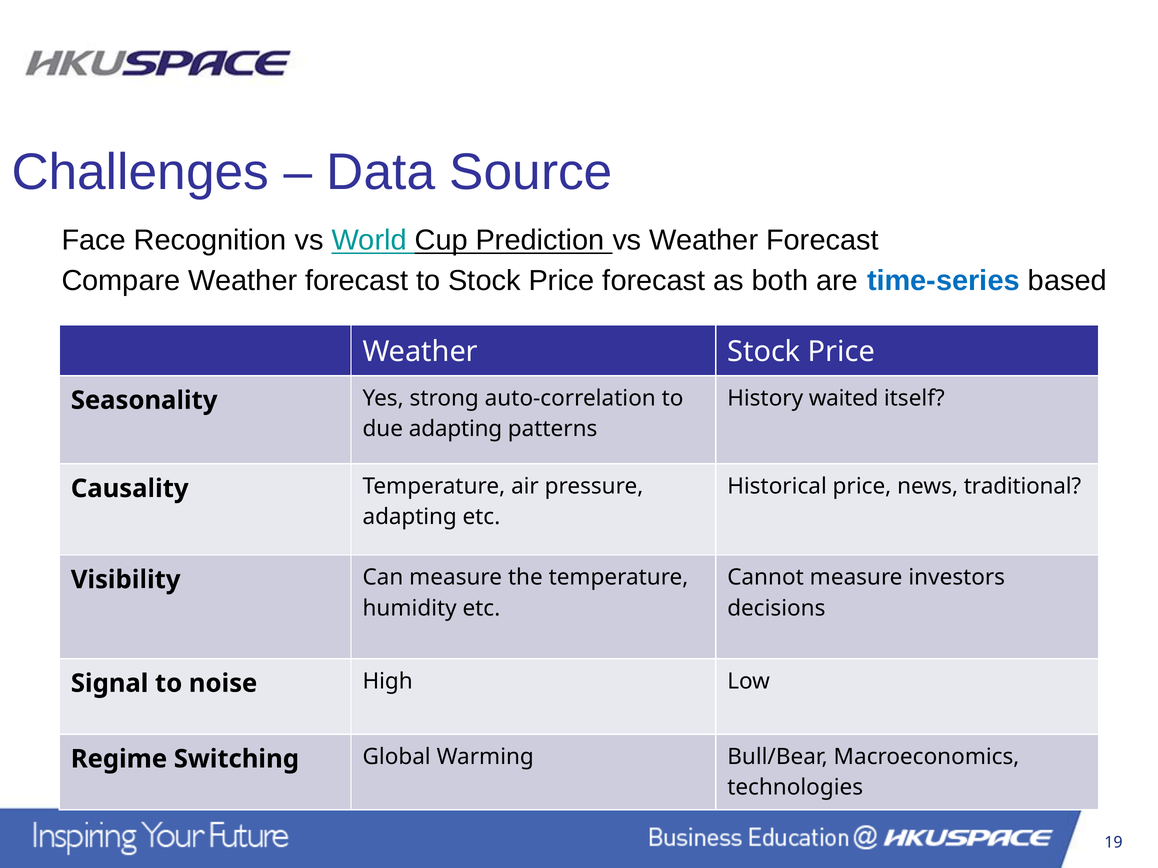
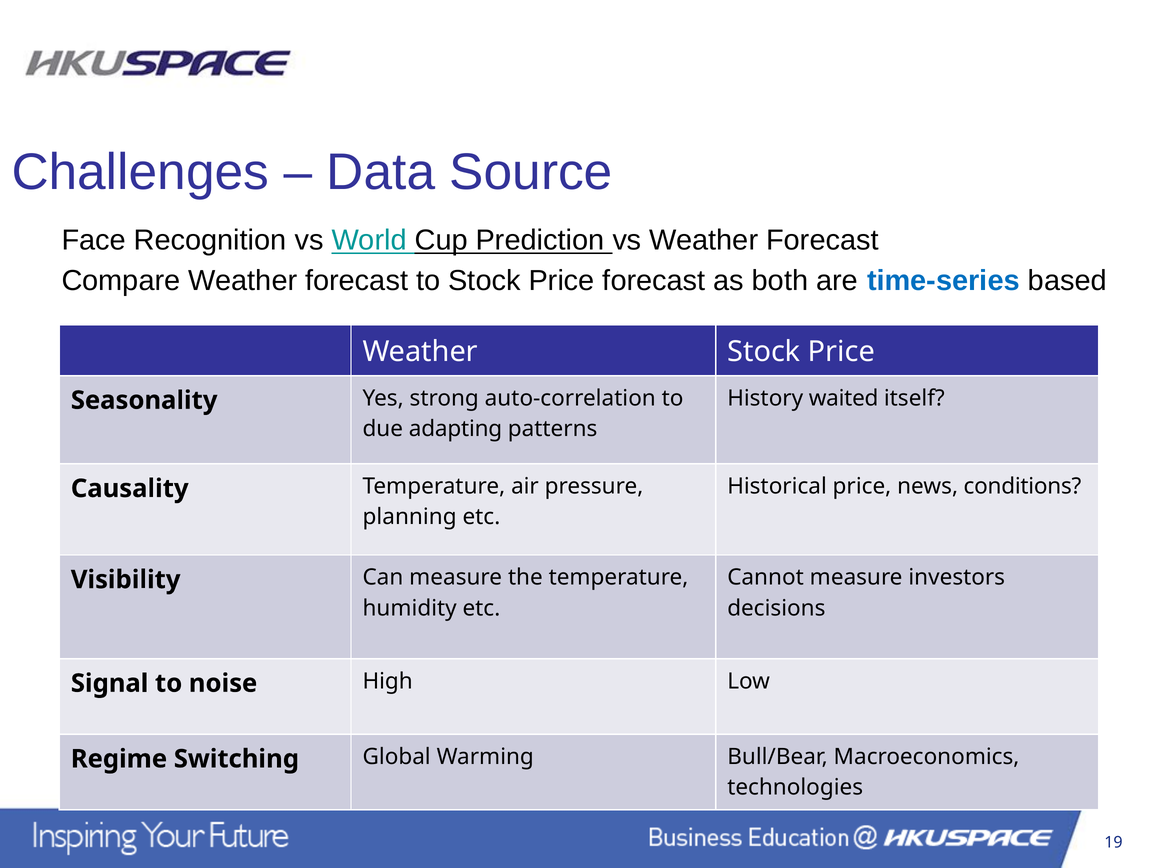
traditional: traditional -> conditions (1022, 487)
adapting: adapting -> planning (410, 517)
